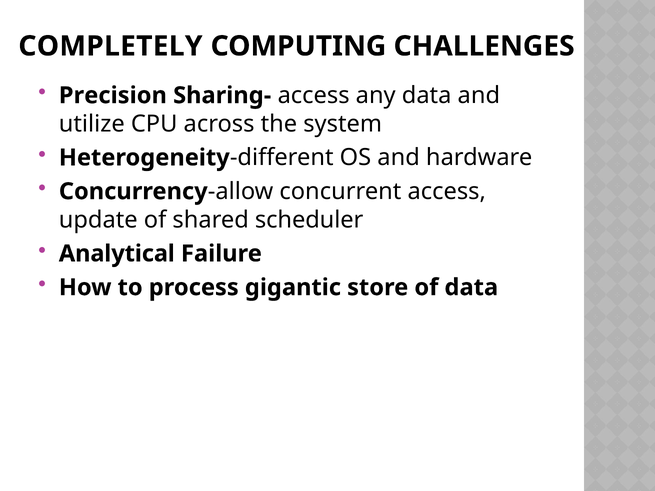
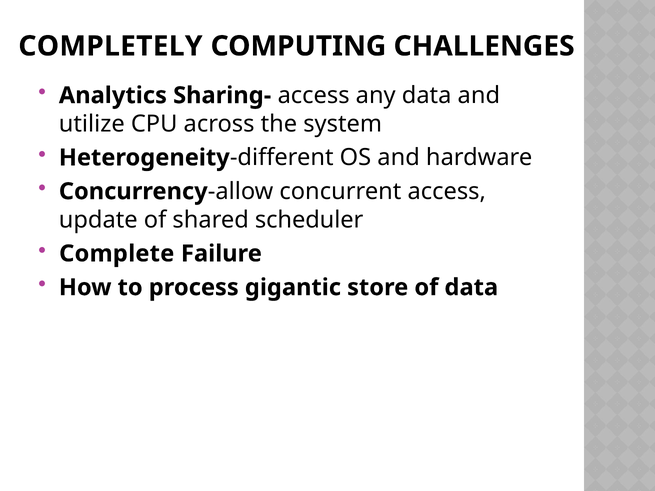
Precision: Precision -> Analytics (113, 95)
Analytical: Analytical -> Complete (117, 254)
